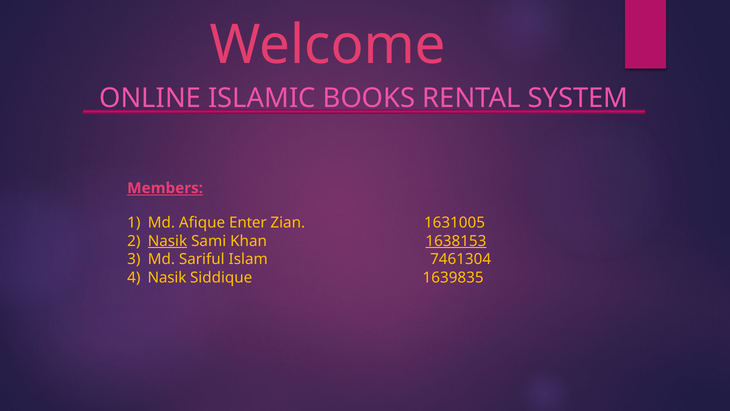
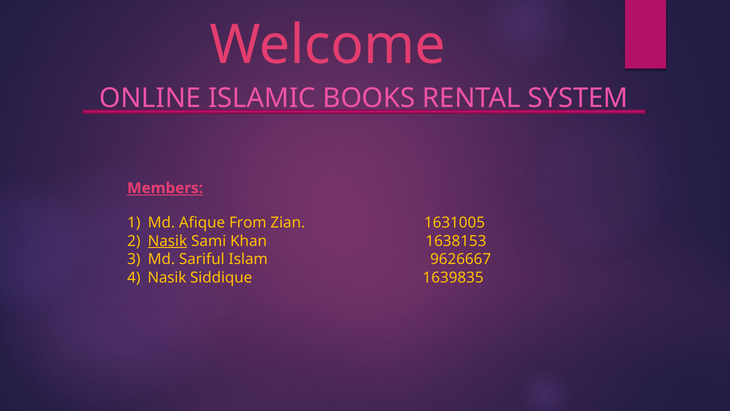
Enter: Enter -> From (248, 223)
1638153 underline: present -> none (456, 241)
7461304: 7461304 -> 9626667 (461, 259)
